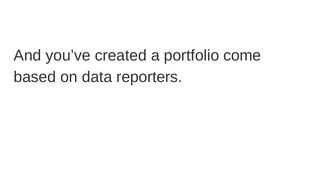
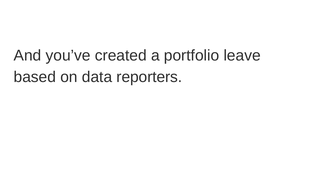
come: come -> leave (242, 56)
